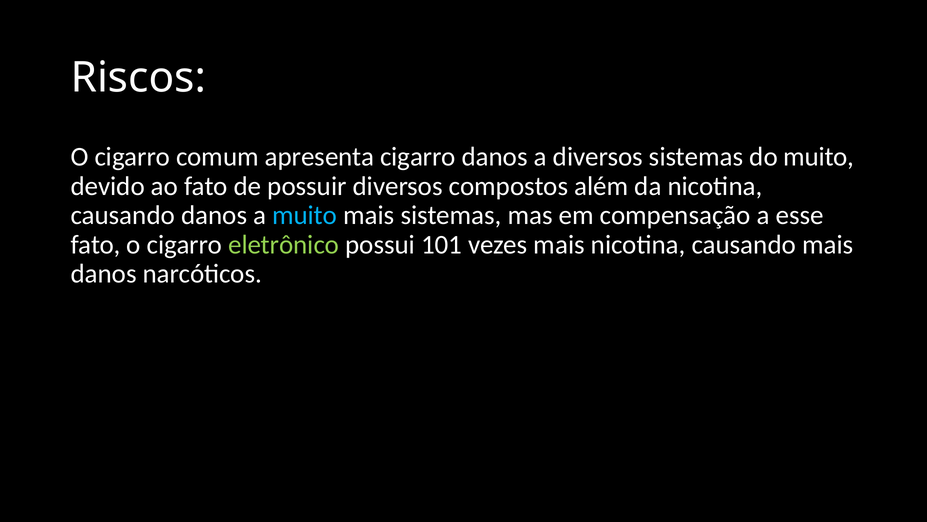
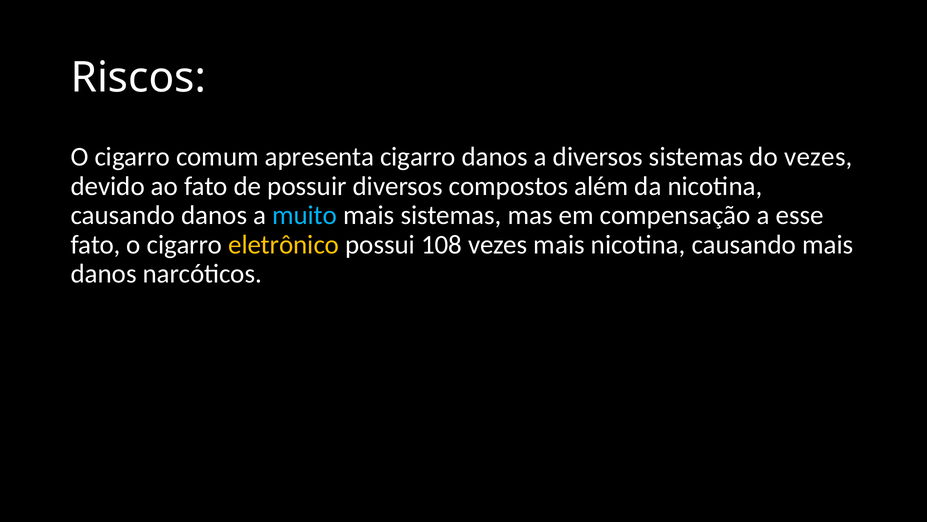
do muito: muito -> vezes (818, 157)
eletrônico colour: light green -> yellow (284, 244)
101: 101 -> 108 (442, 244)
